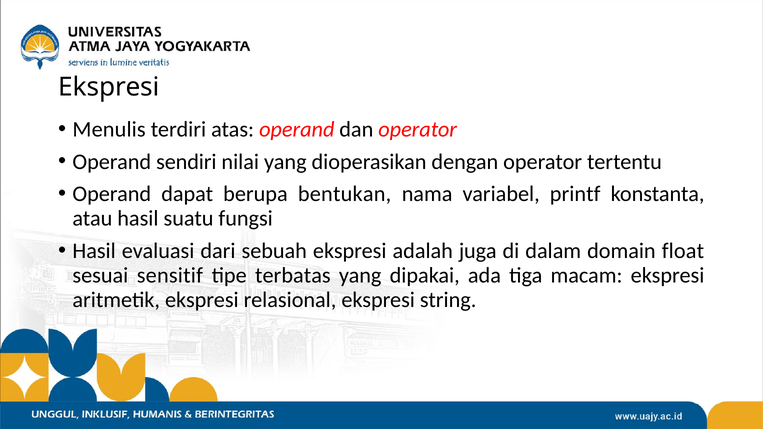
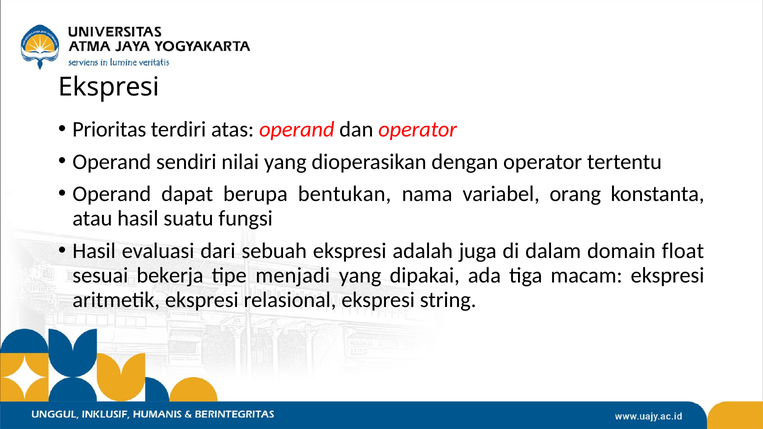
Menulis: Menulis -> Prioritas (109, 129)
printf: printf -> orang (575, 194)
sensitif: sensitif -> bekerja (170, 276)
terbatas: terbatas -> menjadi (293, 276)
